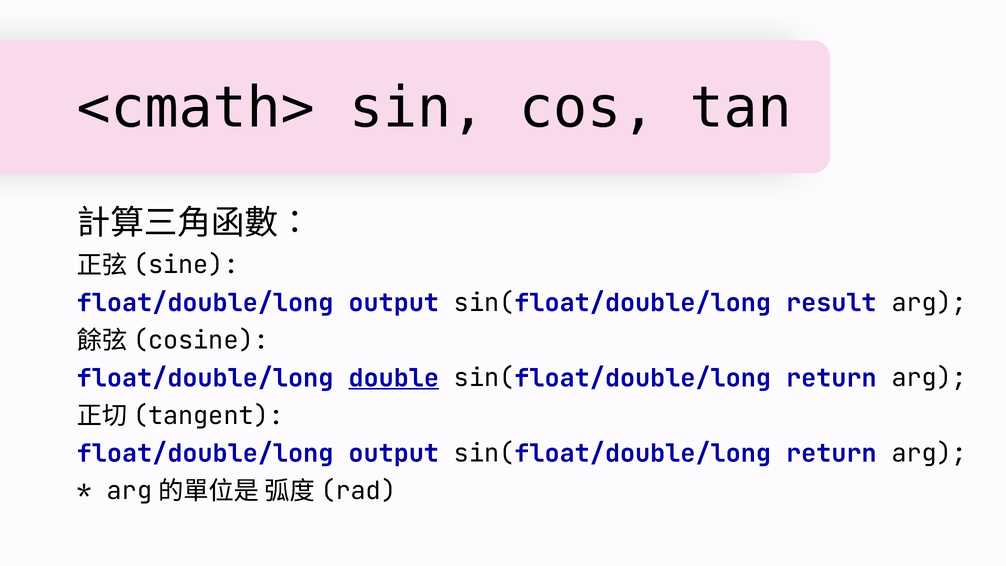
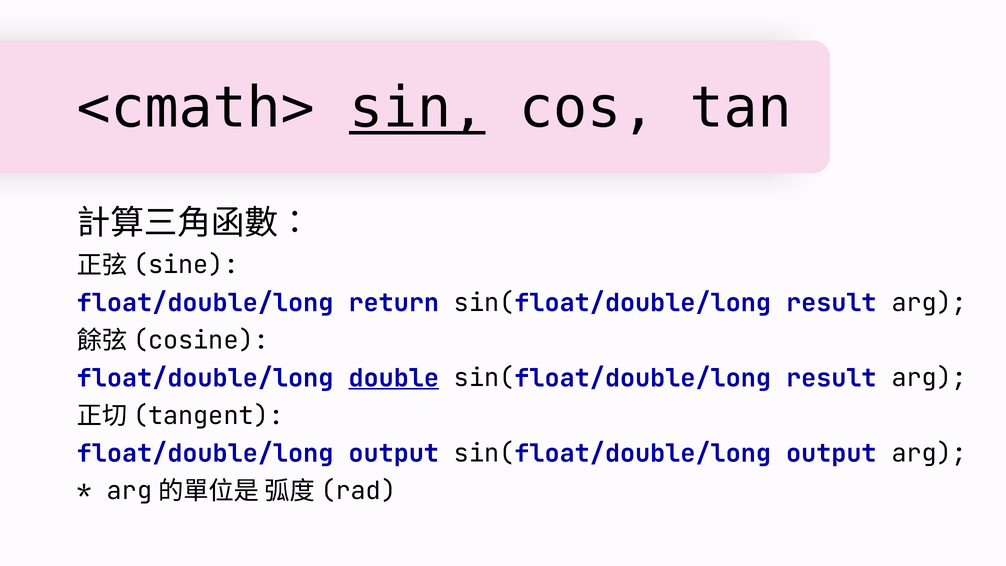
sin underline: none -> present (417, 108)
output: output -> return (394, 303)
return: return -> result (831, 378)
return: return -> output (831, 453)
